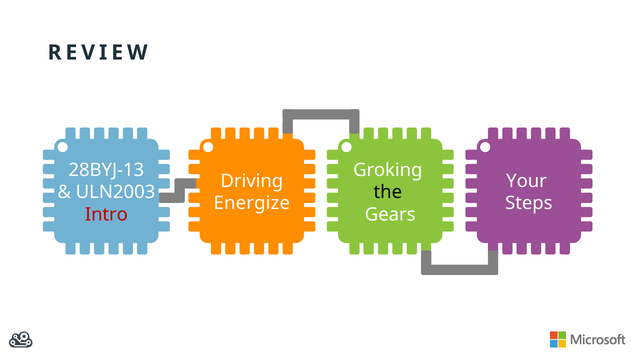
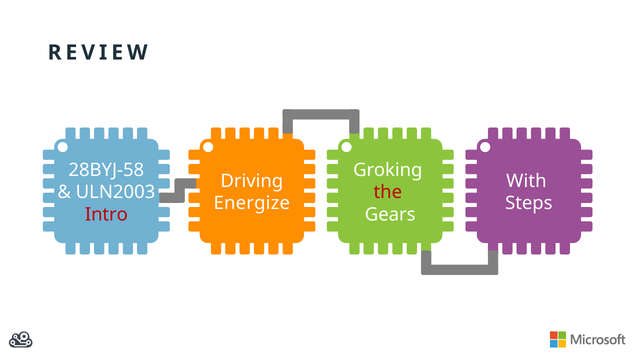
28BYJ-13: 28BYJ-13 -> 28BYJ-58 (106, 170)
Your: Your -> With (526, 181)
the colour: black -> red (388, 192)
